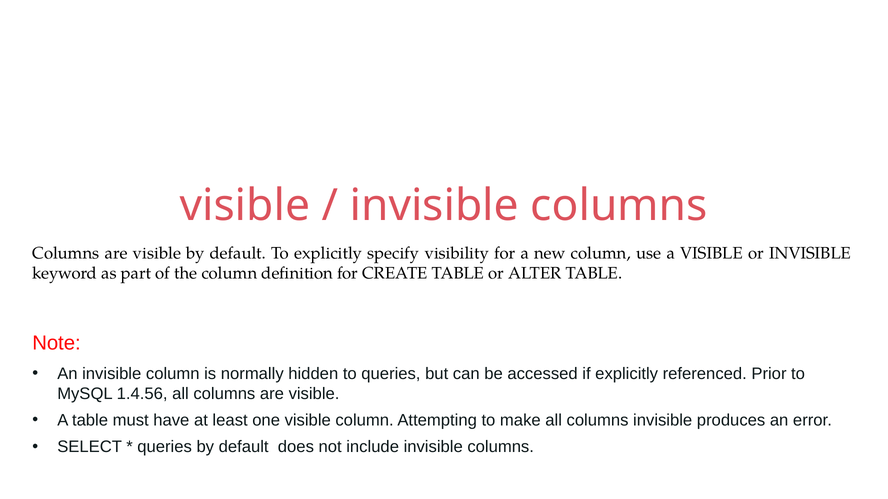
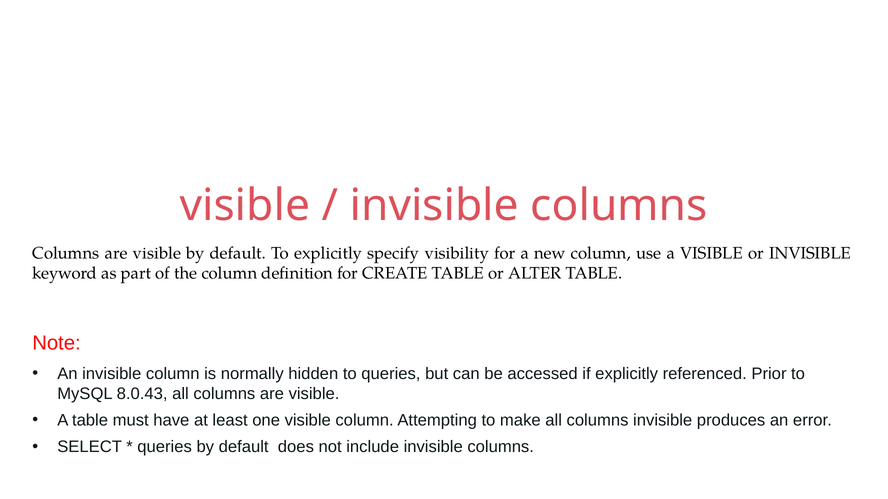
1.4.56: 1.4.56 -> 8.0.43 (142, 394)
